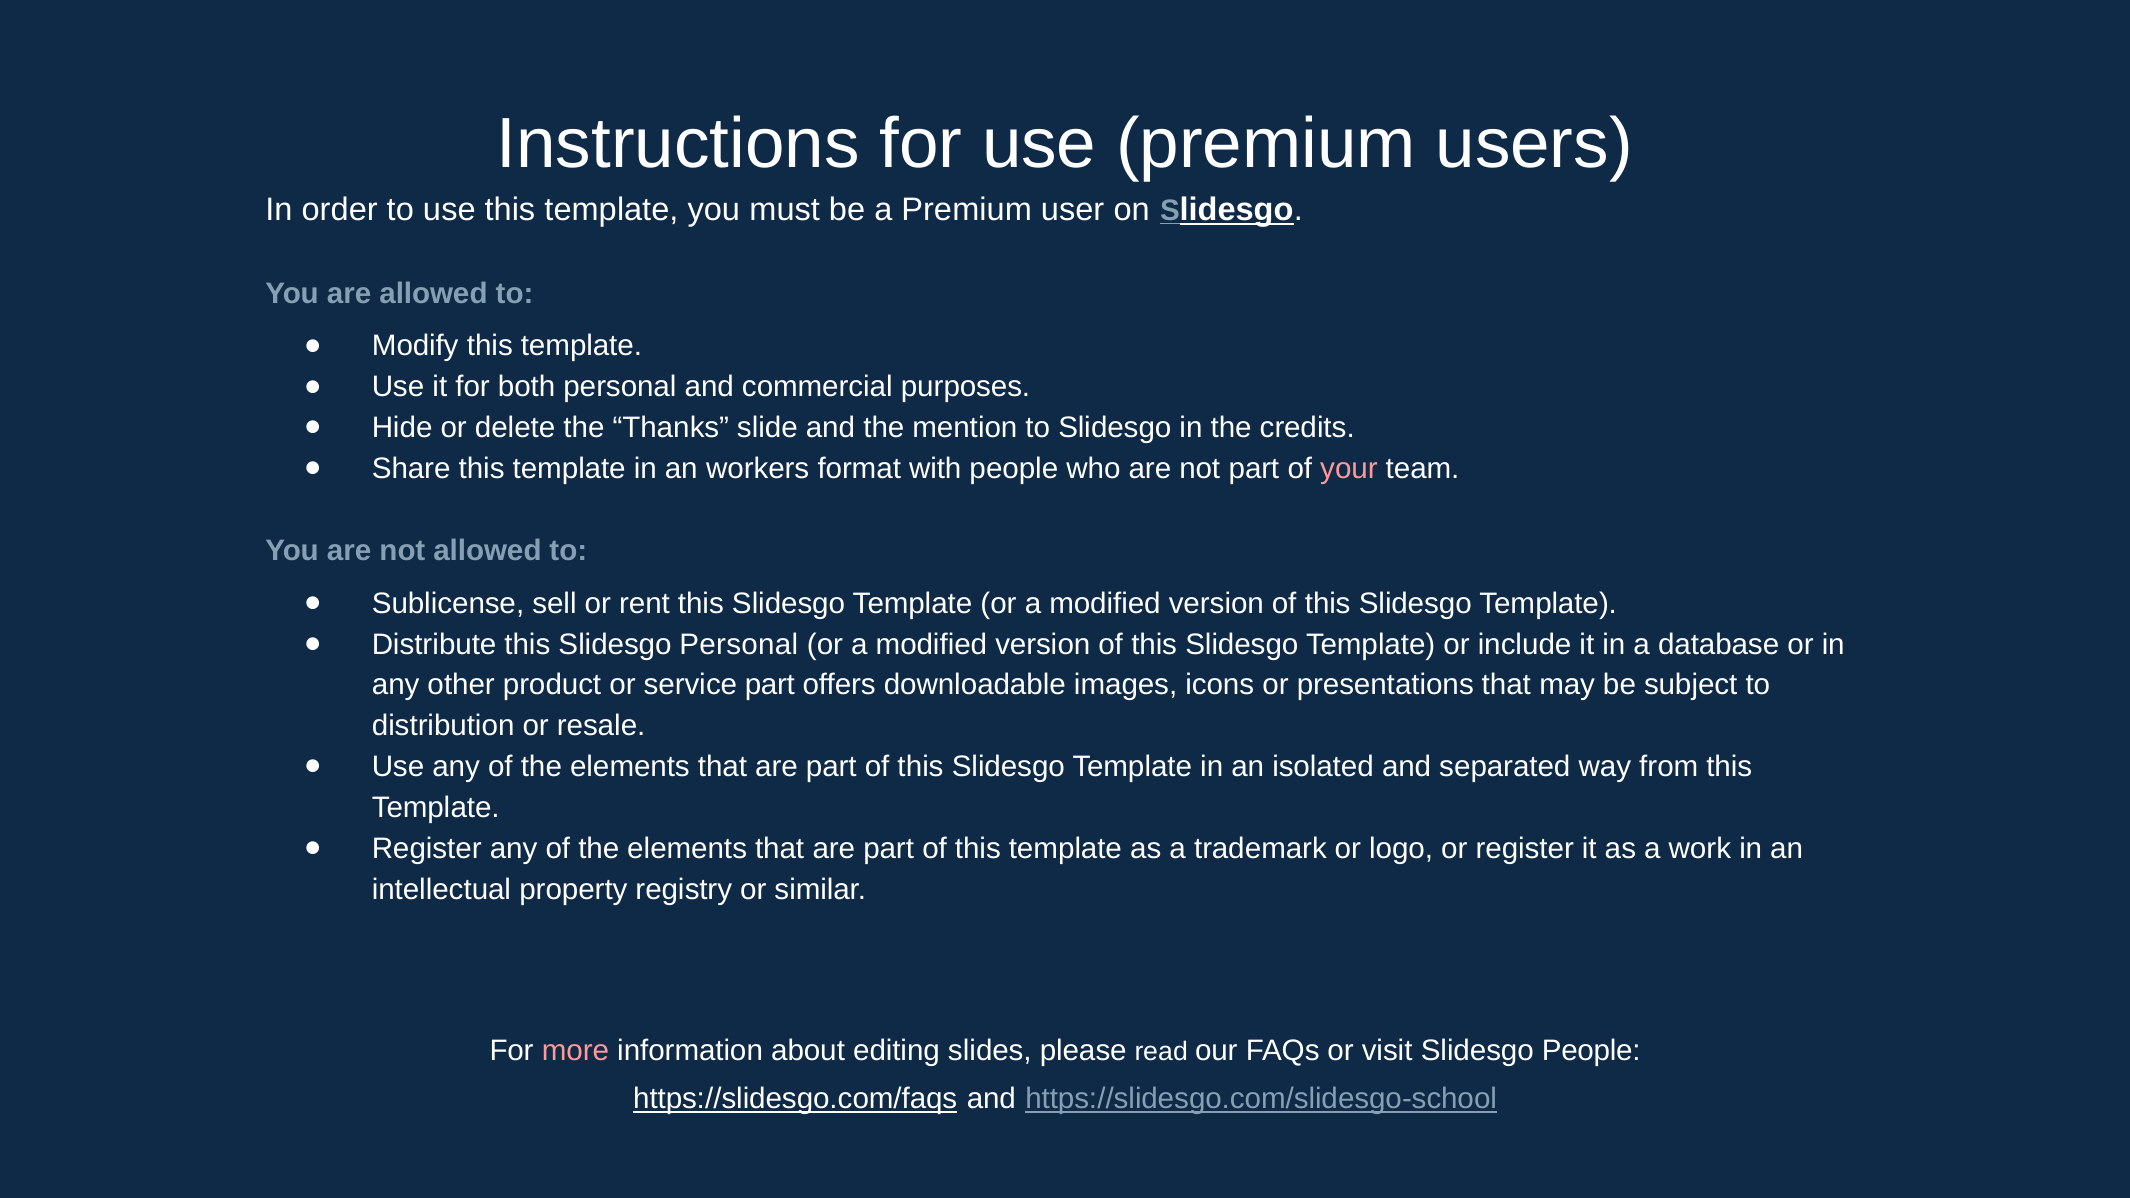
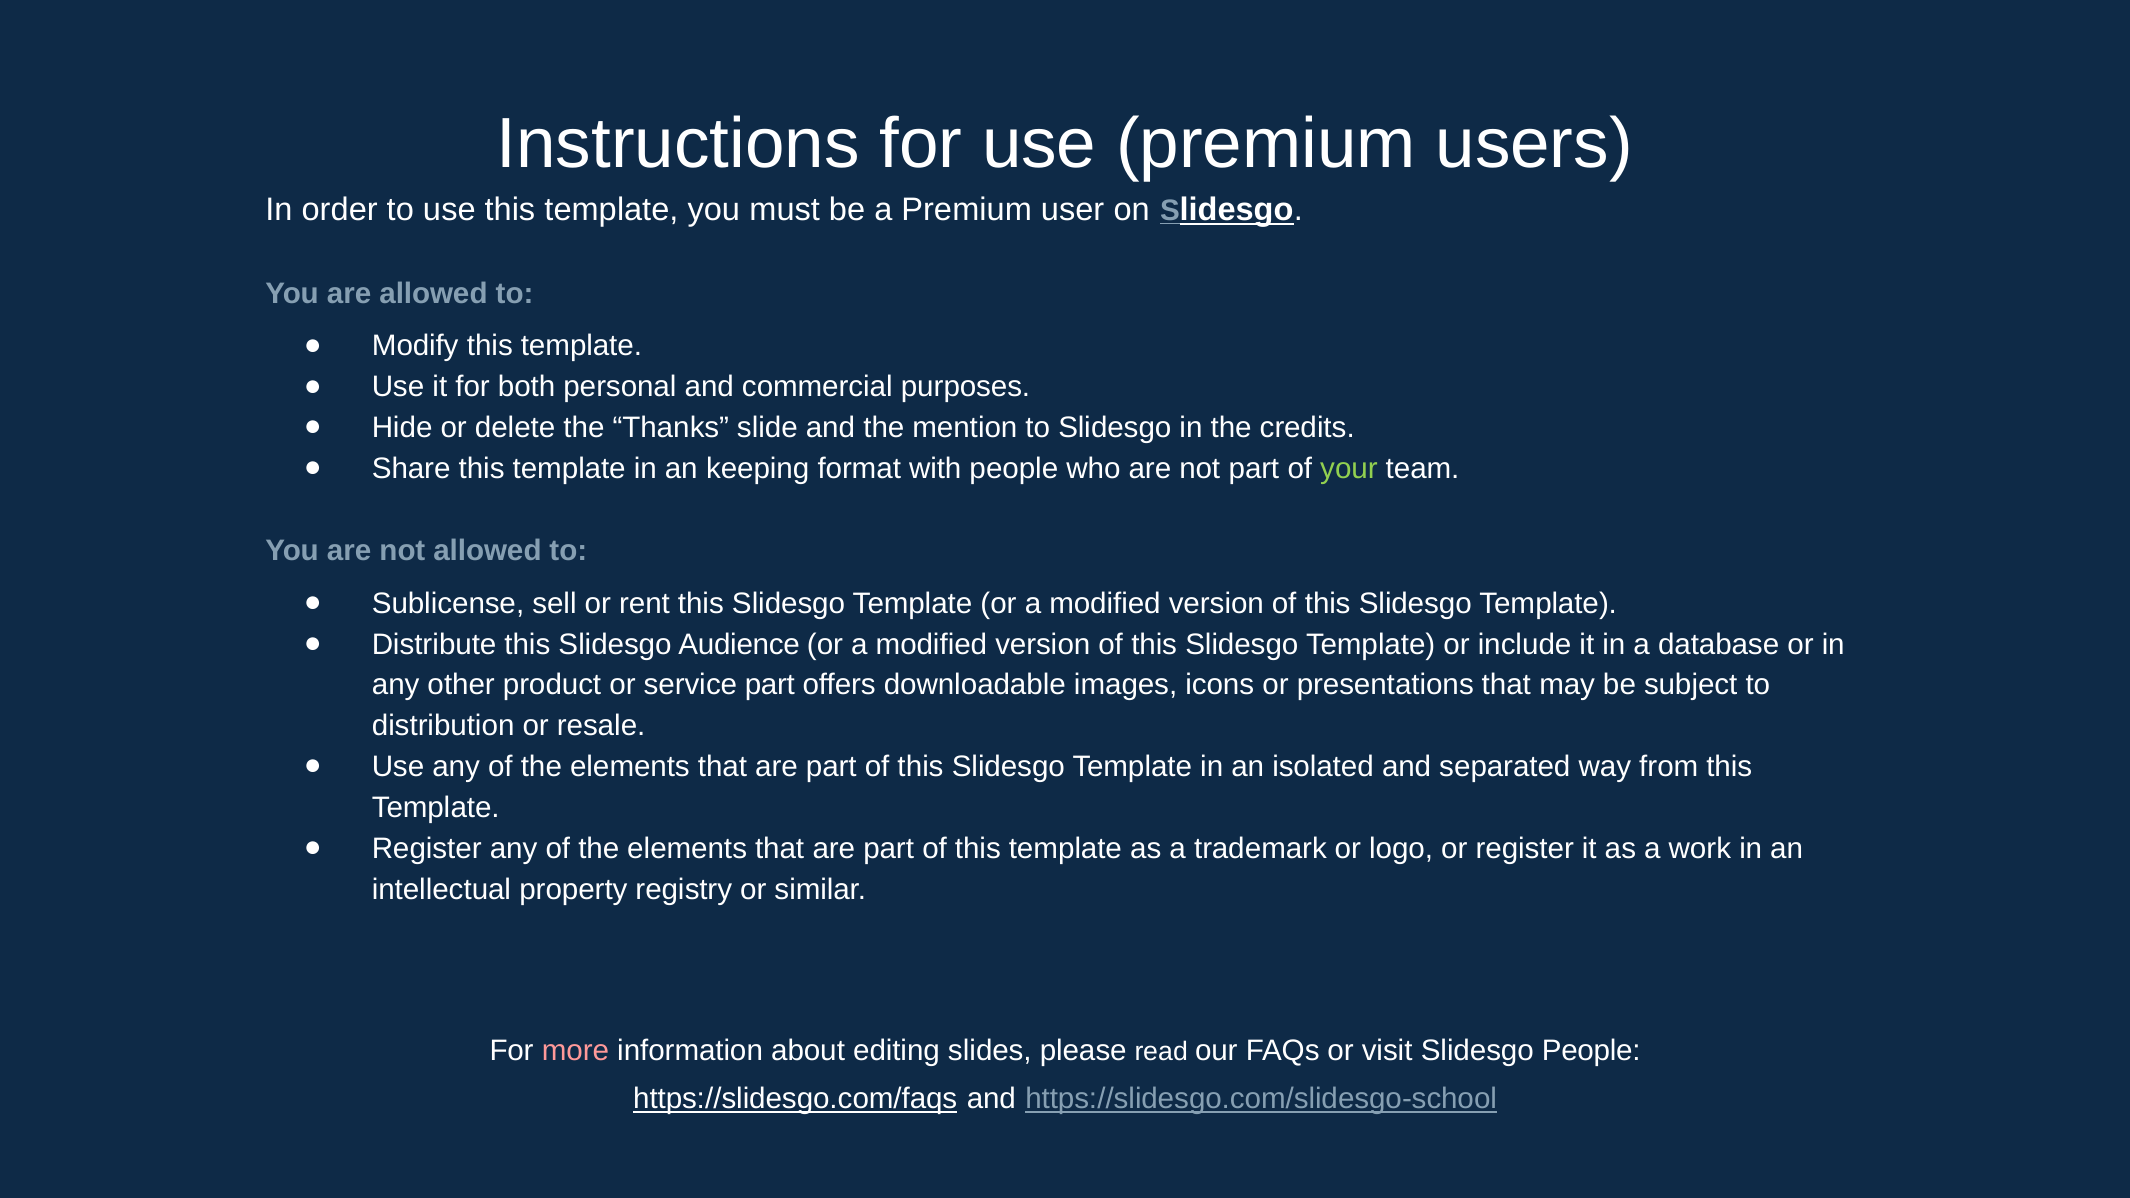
workers: workers -> keeping (758, 469)
your colour: pink -> light green (1349, 469)
Slidesgo Personal: Personal -> Audience (739, 644)
